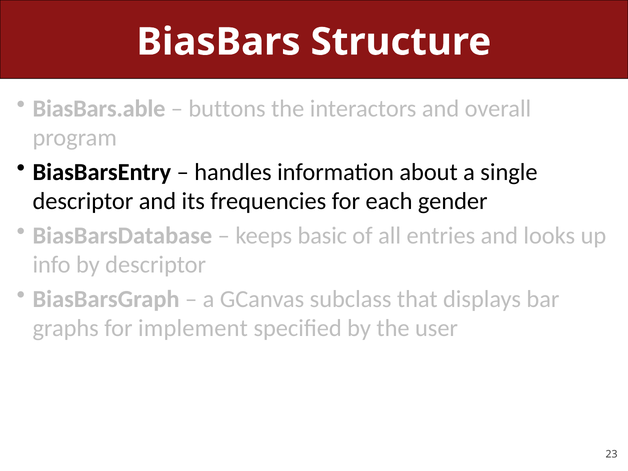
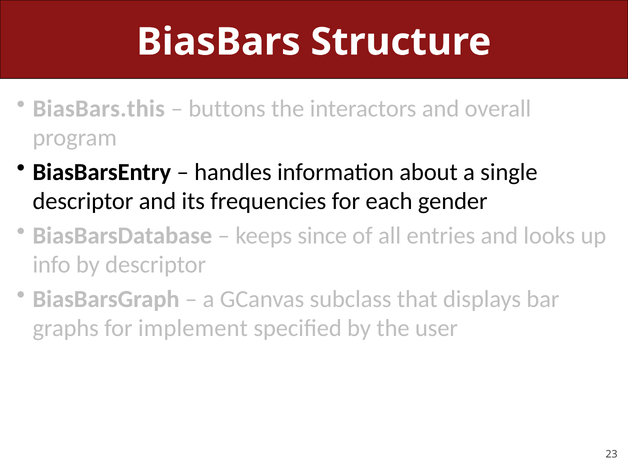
BiasBars.able: BiasBars.able -> BiasBars.this (99, 108)
basic: basic -> since (322, 236)
